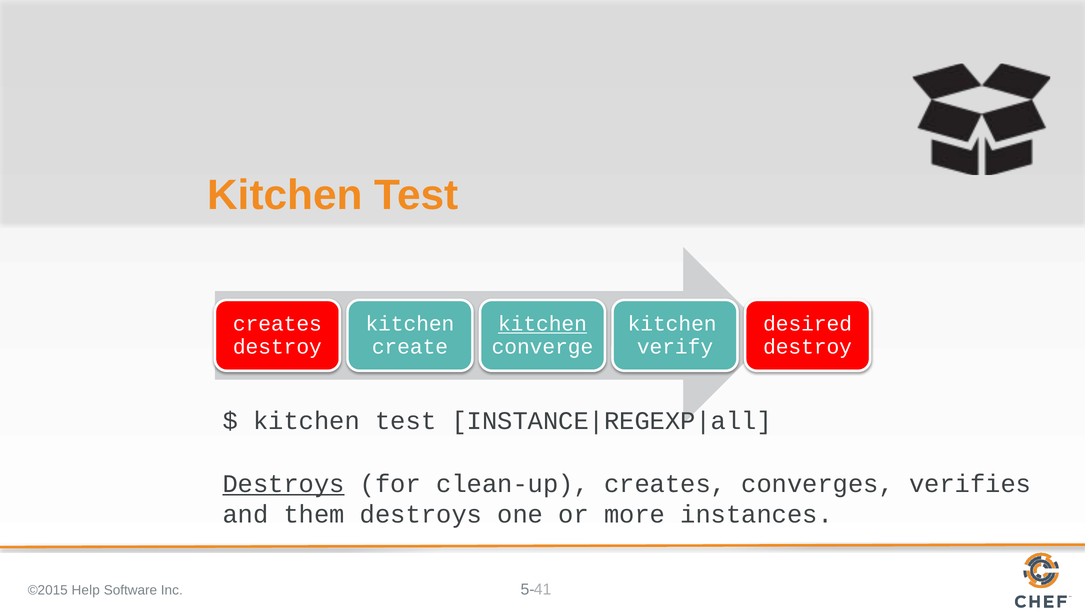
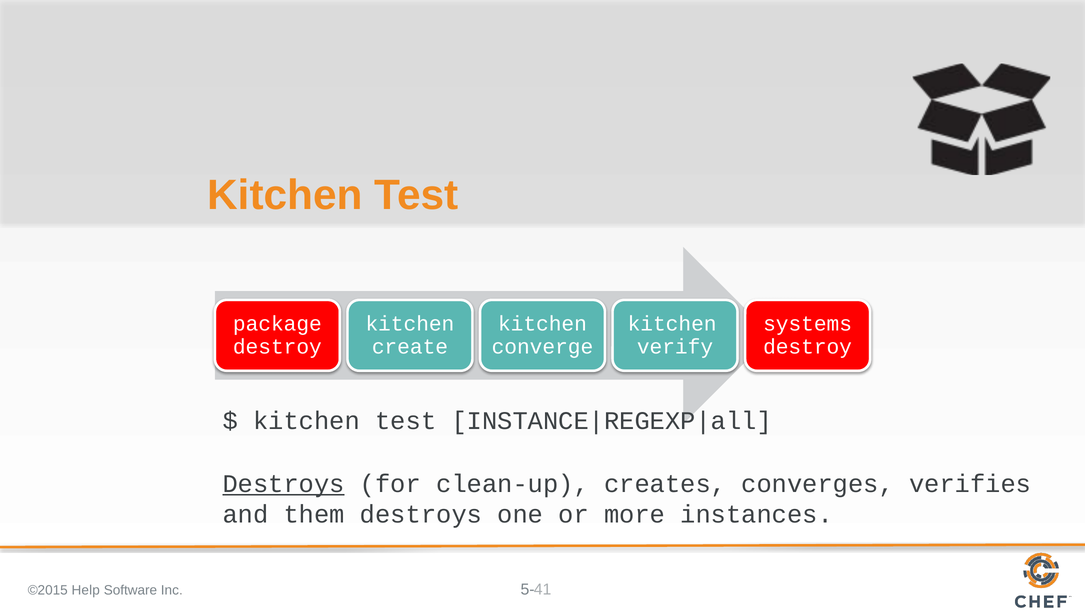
creates: creates -> package (277, 324)
kitchen underline: present -> none (542, 324)
desired: desired -> systems (808, 324)
